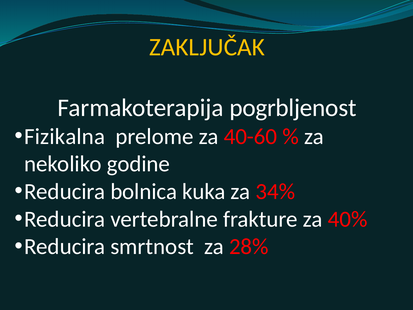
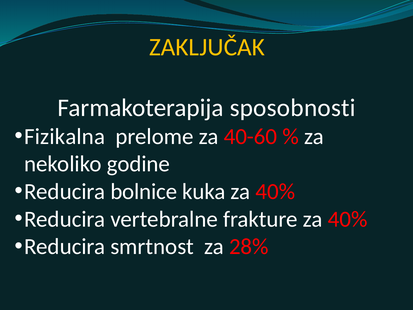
pogrbljenost: pogrbljenost -> sposobnosti (293, 108)
bolnica: bolnica -> bolnice (144, 191)
kuka za 34%: 34% -> 40% (275, 191)
